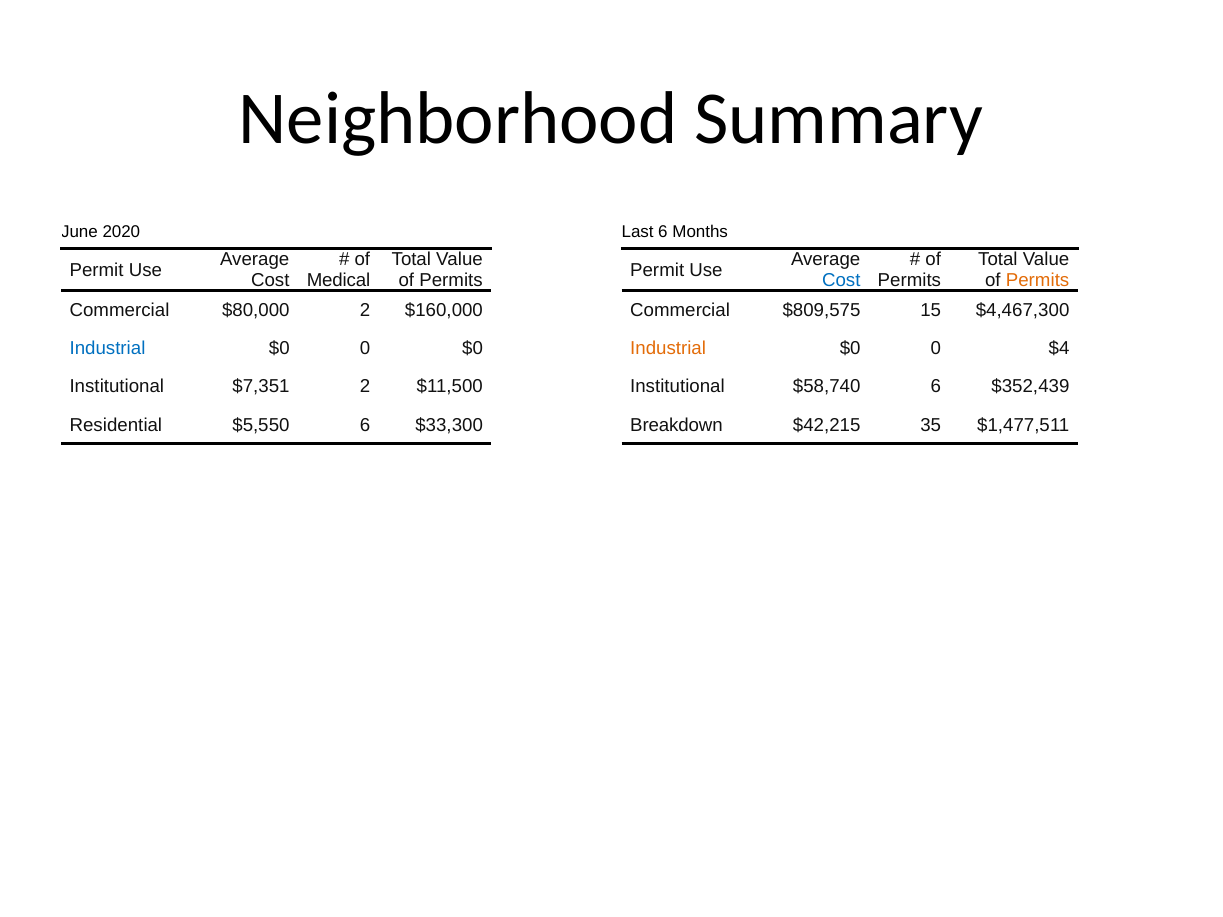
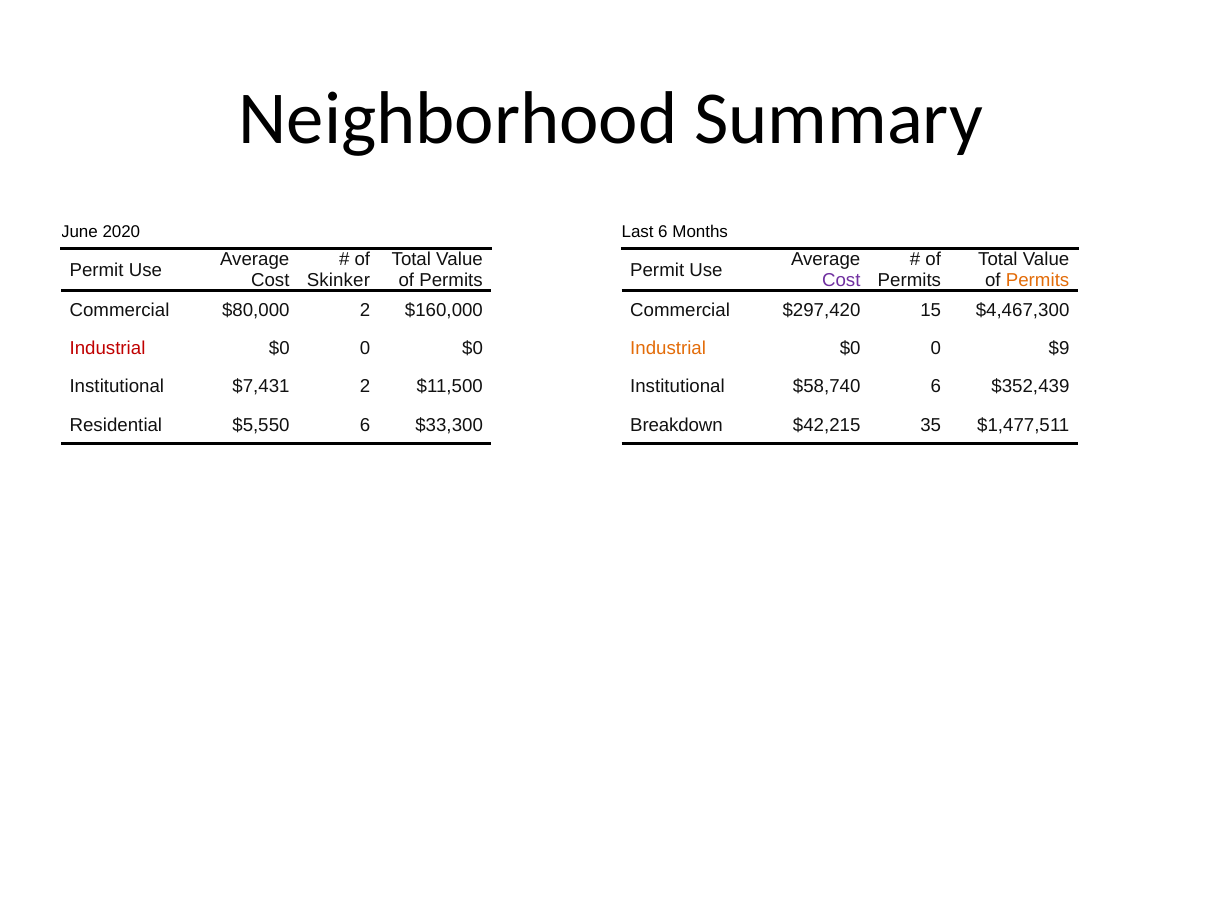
Medical: Medical -> Skinker (338, 280)
Cost colour: blue -> purple (841, 280)
$809,575: $809,575 -> $297,420 (821, 310)
Industrial colour: blue -> red (108, 348)
$4: $4 -> $9 (1059, 348)
$7,351: $7,351 -> $7,431 (261, 386)
